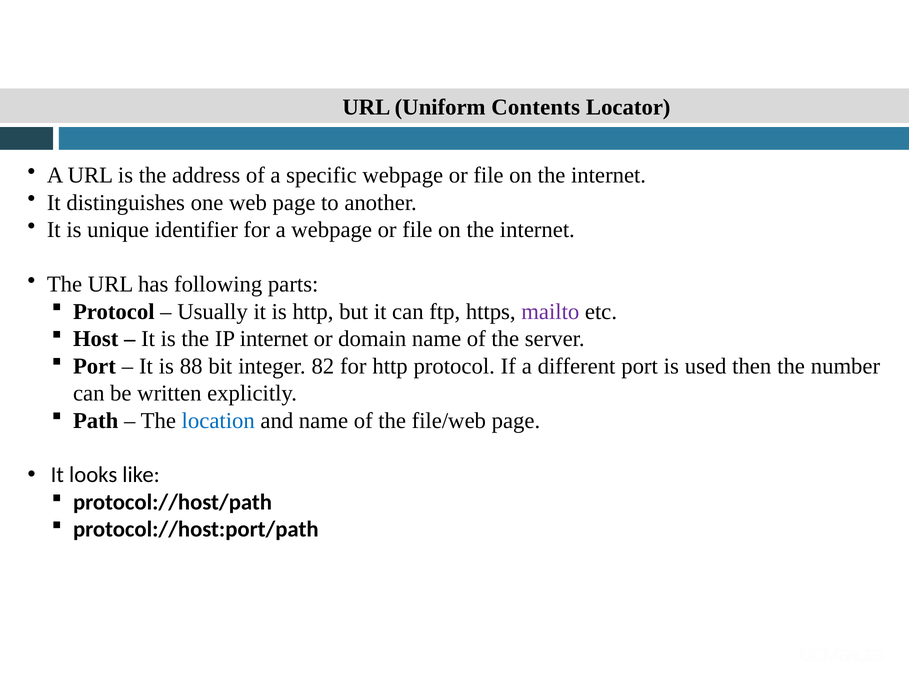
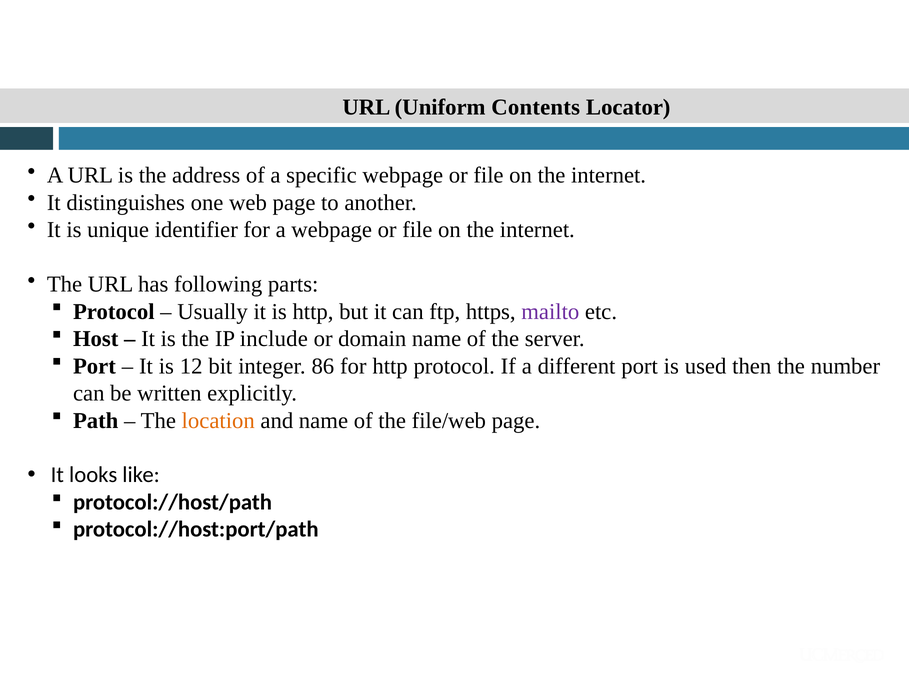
IP internet: internet -> include (274, 339)
88: 88 -> 12 (191, 366)
82: 82 -> 86 (323, 366)
location colour: blue -> orange (218, 421)
